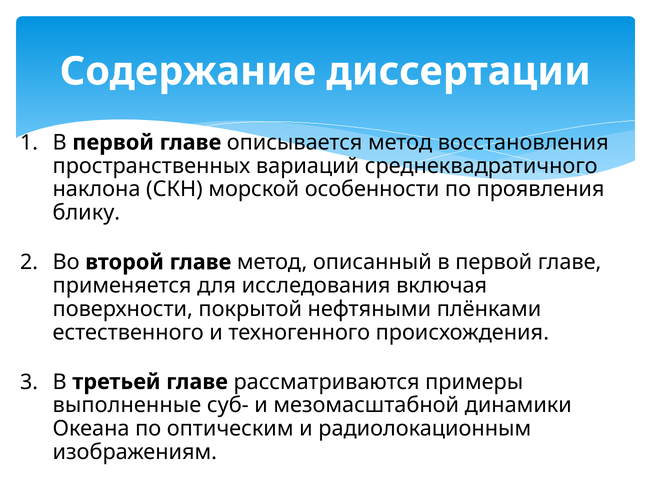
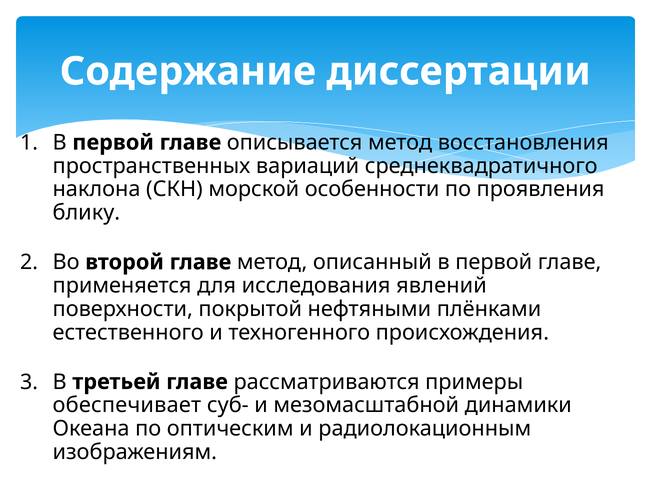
включая: включая -> явлений (442, 286)
выполненные: выполненные -> обеспечивает (127, 405)
